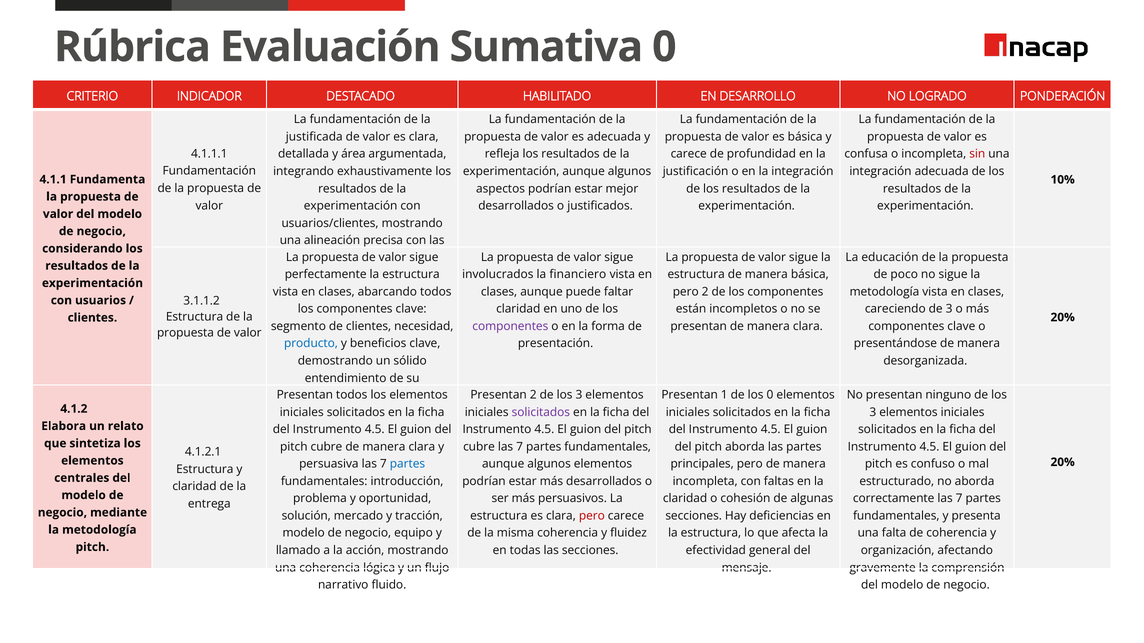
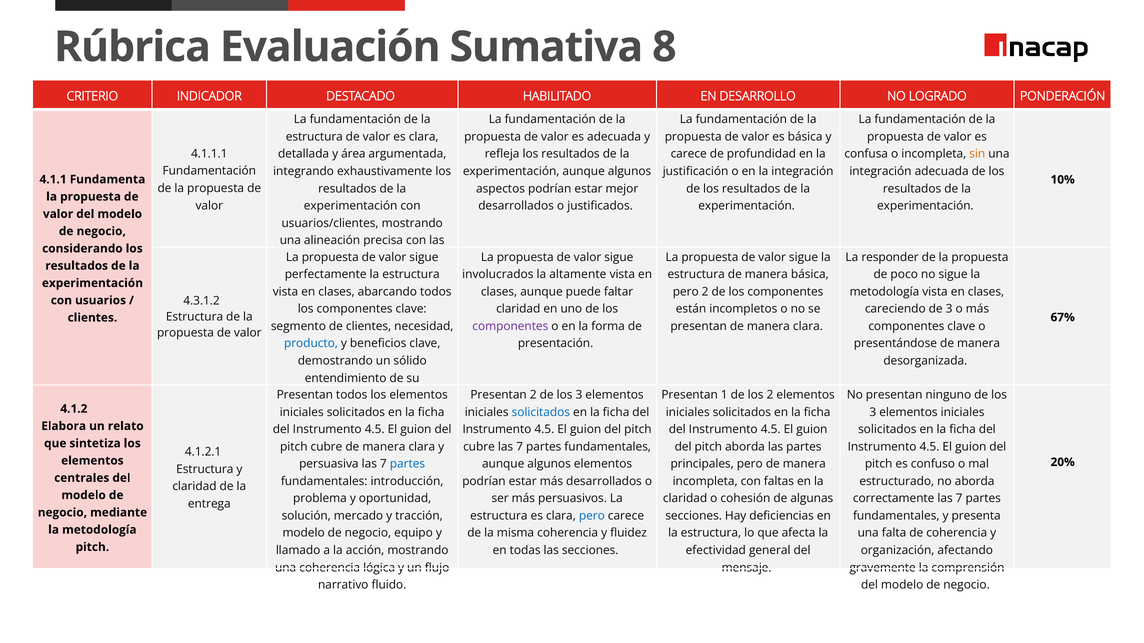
Sumativa 0: 0 -> 8 (664, 47)
justificada: justificada -> estructura (314, 137)
sin colour: red -> orange (977, 154)
educación: educación -> responder (890, 257)
financiero: financiero -> altamente (578, 275)
3.1.1.2: 3.1.1.2 -> 4.3.1.2 (202, 301)
20%: 20% -> 67% (1063, 318)
los 0: 0 -> 2 (770, 395)
solicitados colour: purple -> blue (541, 412)
pero colour: red -> blue (592, 516)
